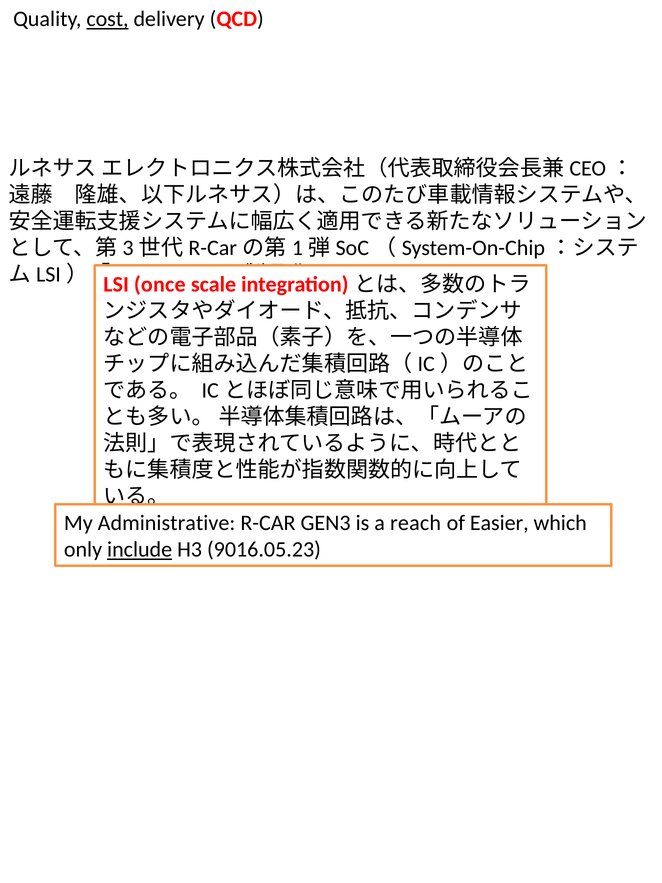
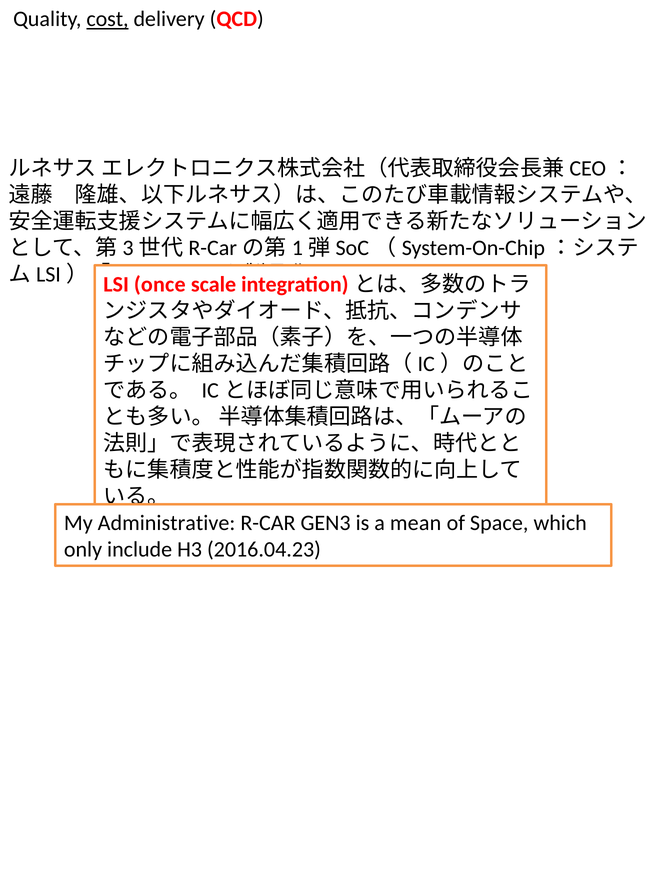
reach: reach -> mean (416, 523)
Easier: Easier -> Space (499, 523)
include underline: present -> none (140, 549)
9016.05.23: 9016.05.23 -> 2016.04.23 (264, 549)
